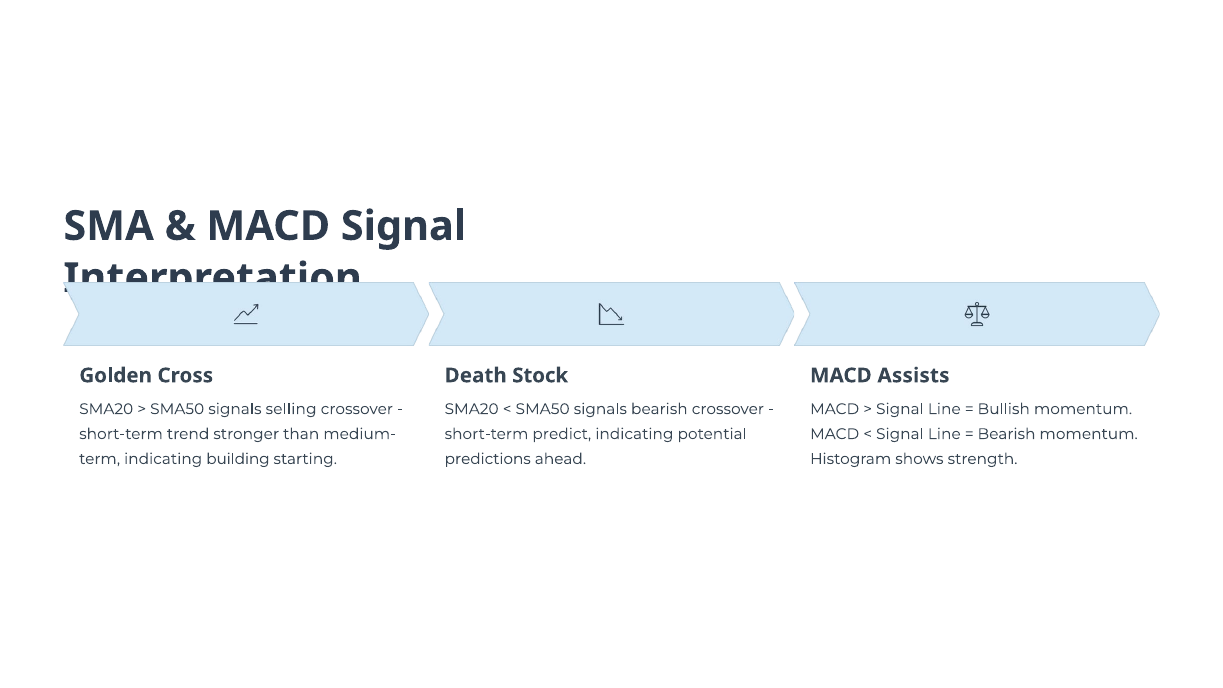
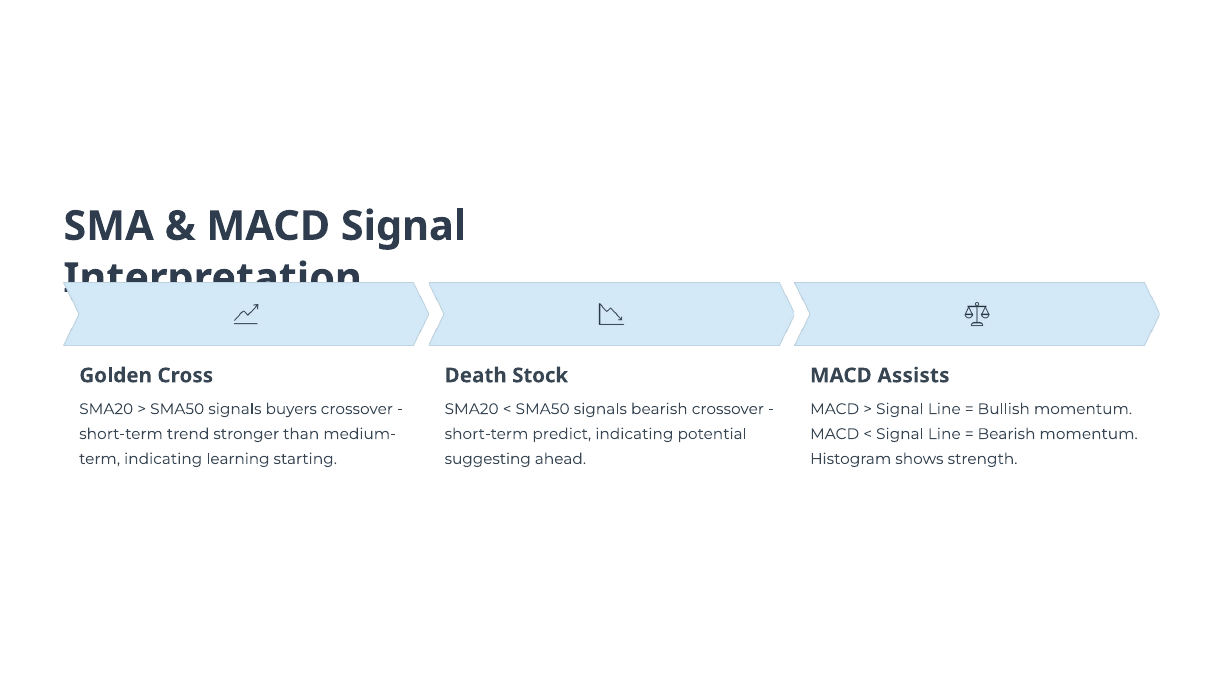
selling: selling -> buyers (291, 409)
building: building -> learning (238, 459)
predictions: predictions -> suggesting (488, 459)
